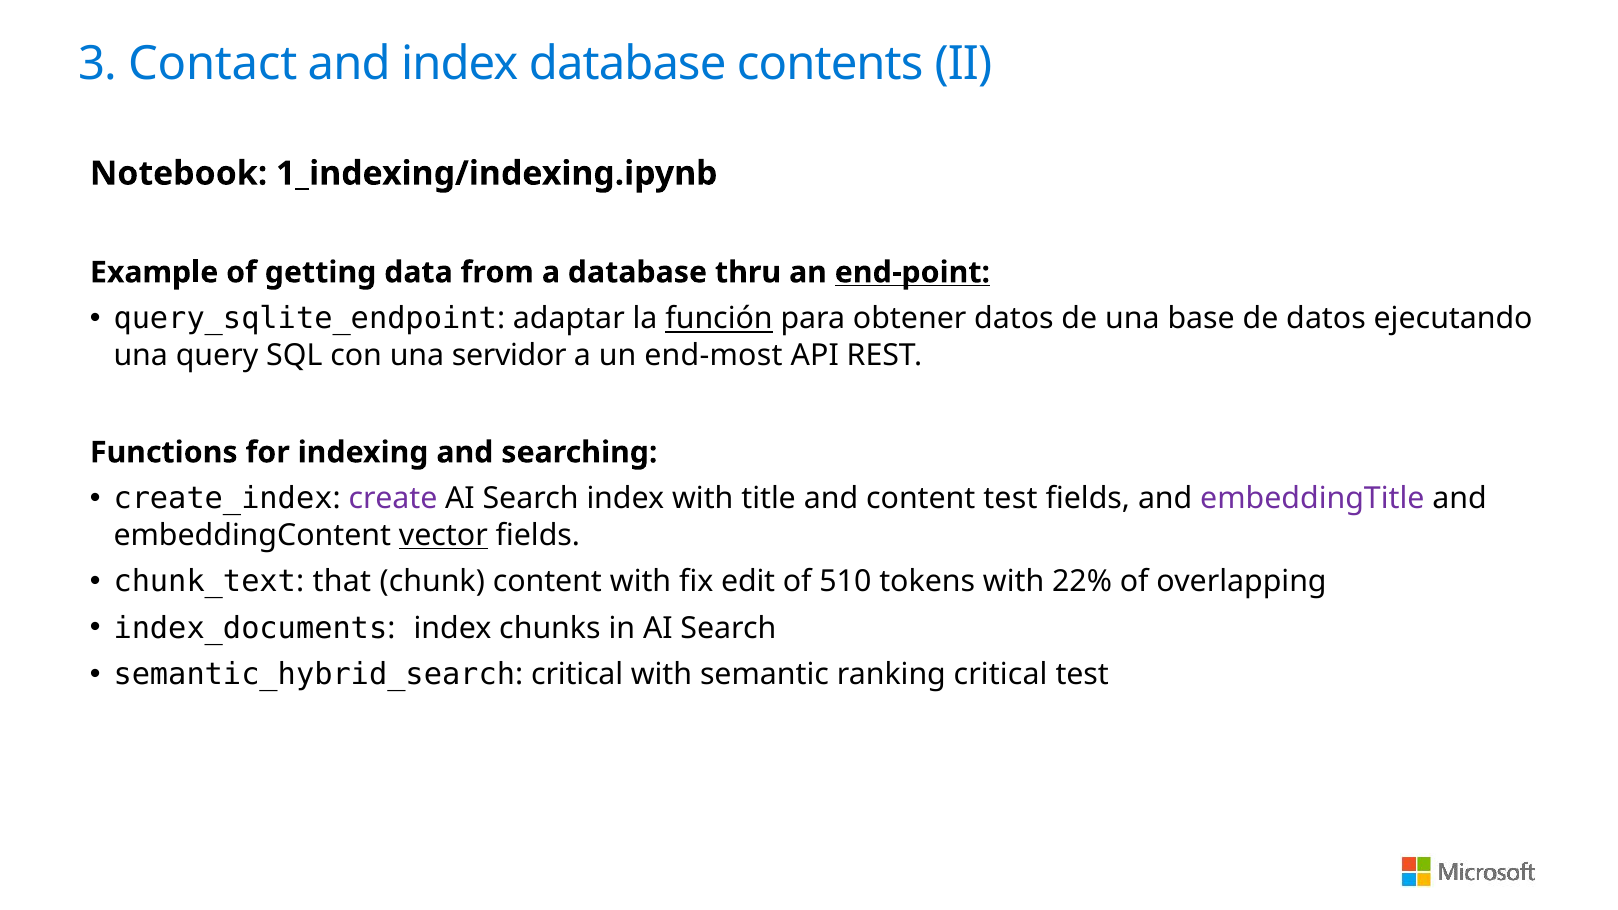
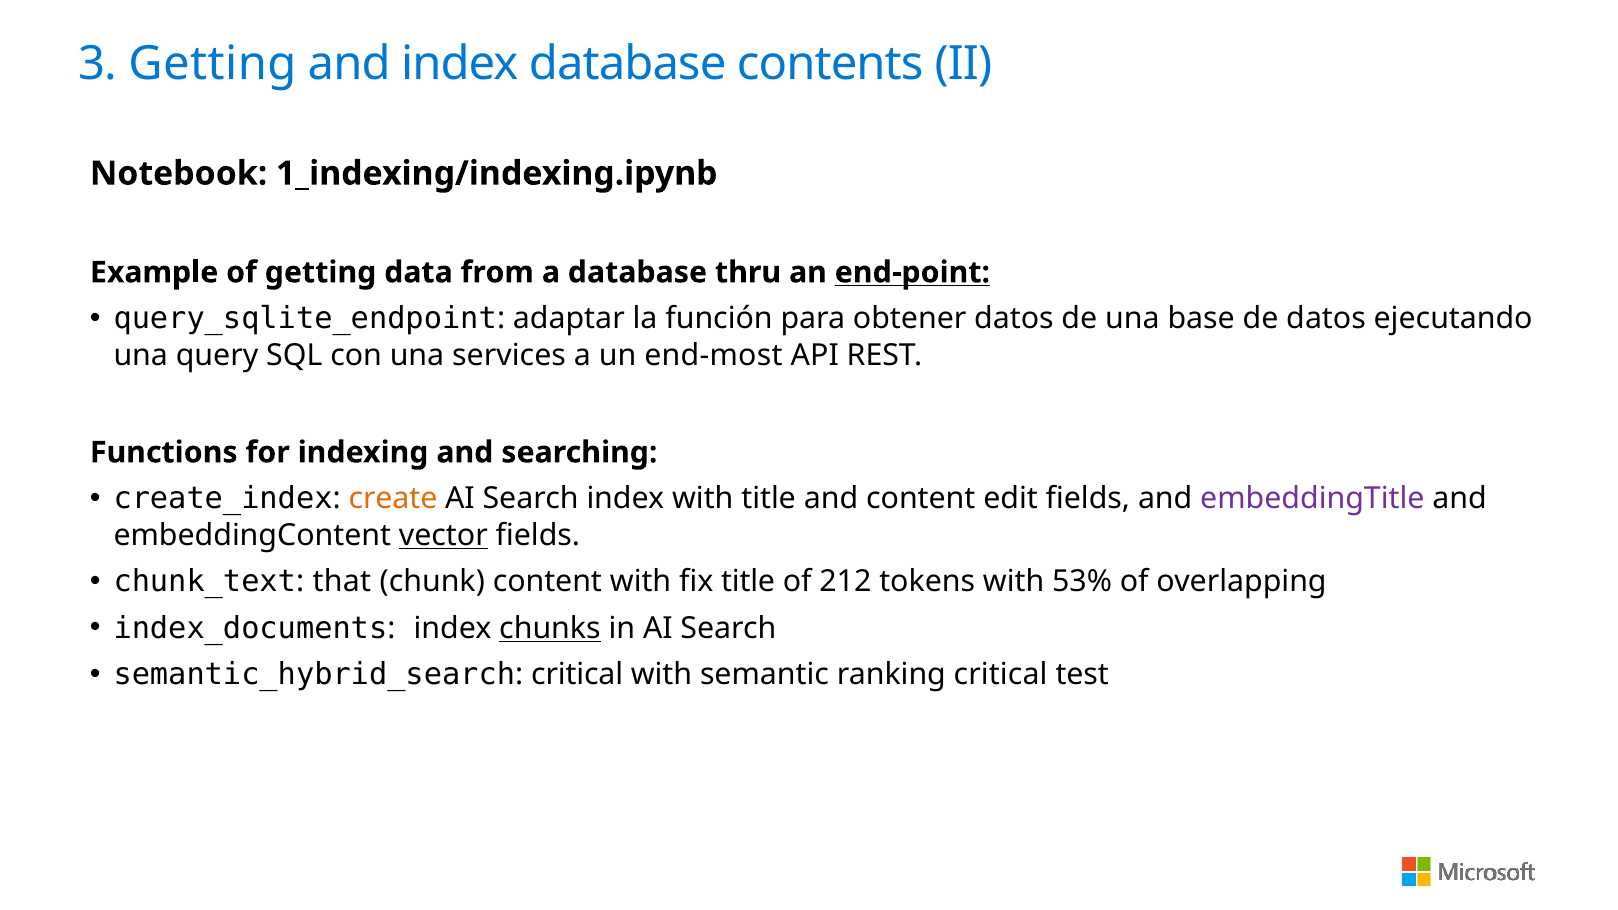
3 Contact: Contact -> Getting (212, 64)
función underline: present -> none (719, 319)
servidor: servidor -> services (509, 355)
create colour: purple -> orange (393, 499)
content test: test -> edit (1011, 499)
fix edit: edit -> title (748, 582)
510: 510 -> 212 (845, 582)
22%: 22% -> 53% (1082, 582)
chunks underline: none -> present (550, 629)
